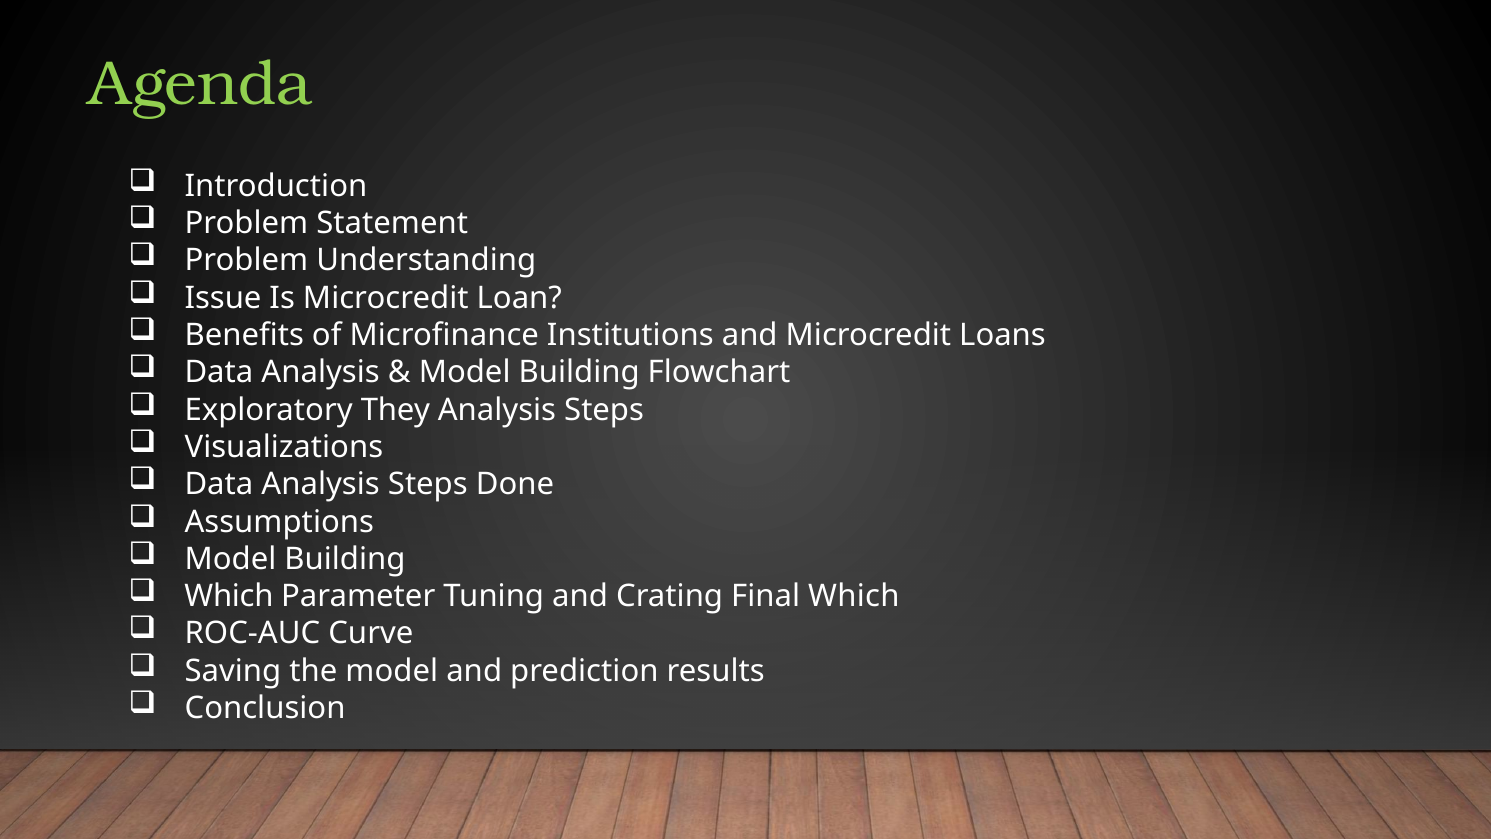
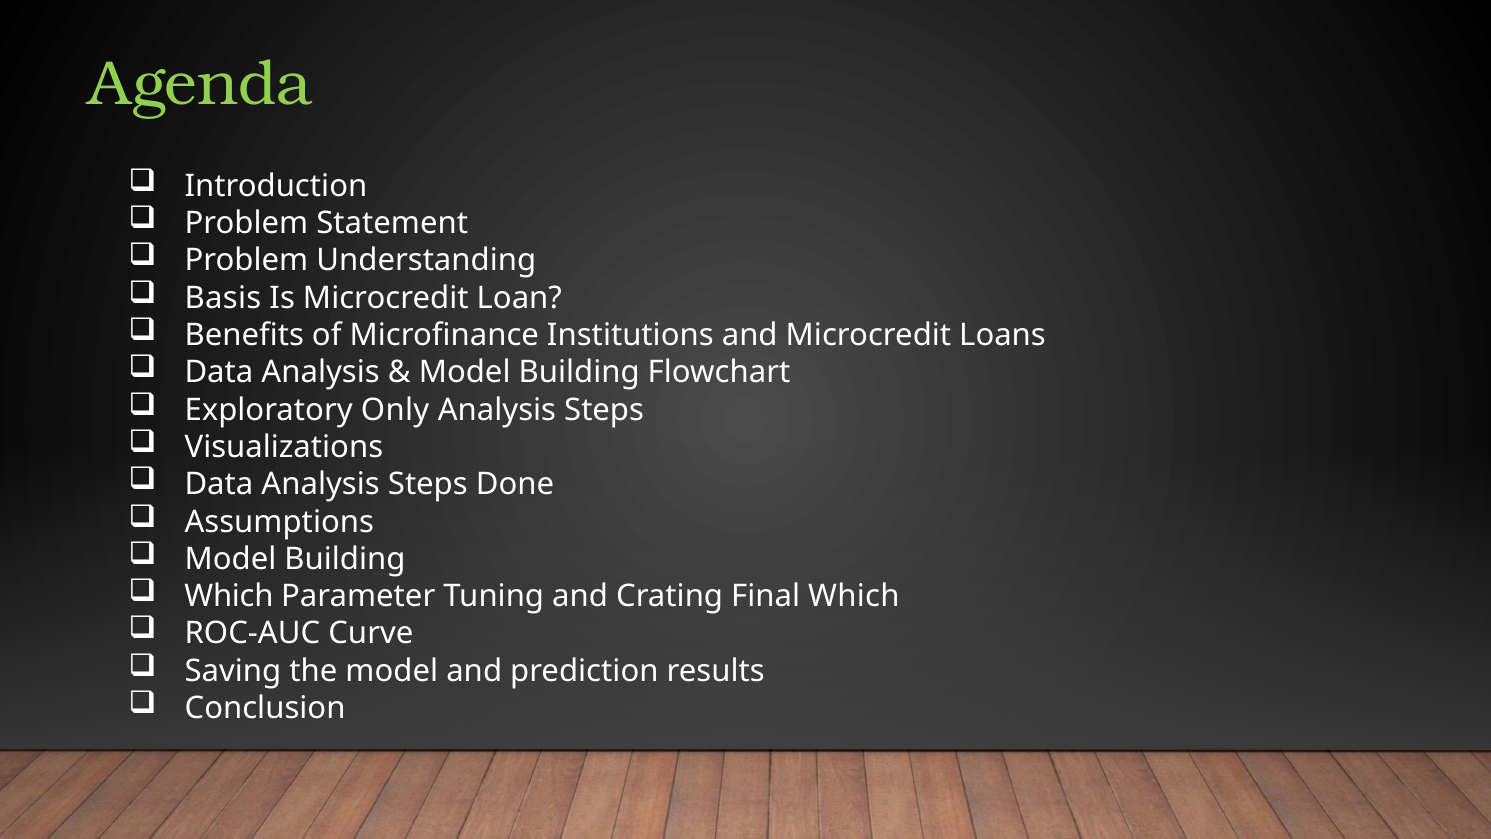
Issue: Issue -> Basis (223, 298)
They: They -> Only (395, 410)
